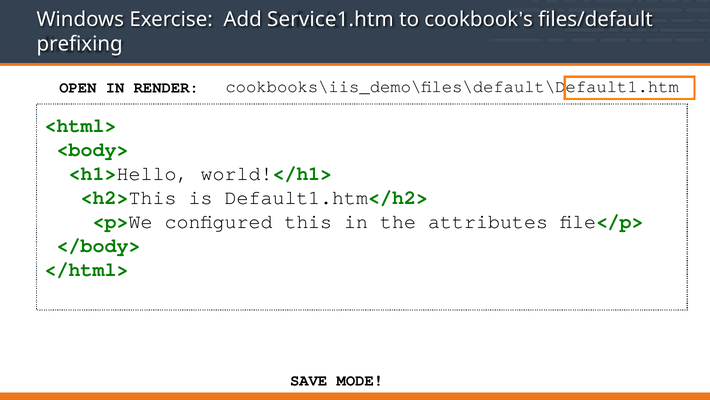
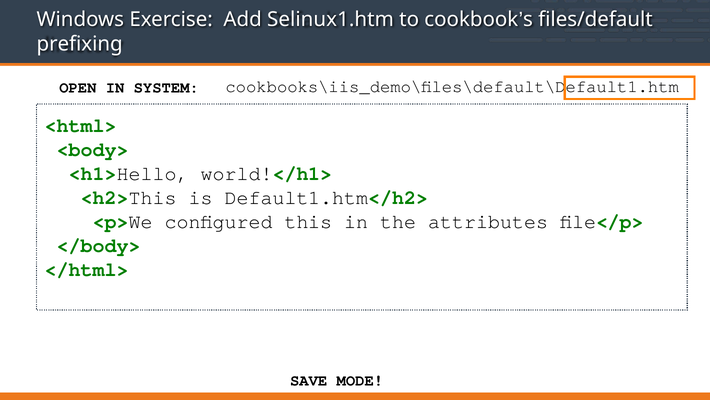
Service1.htm: Service1.htm -> Selinux1.htm (330, 19)
RENDER: RENDER -> SYSTEM (166, 88)
